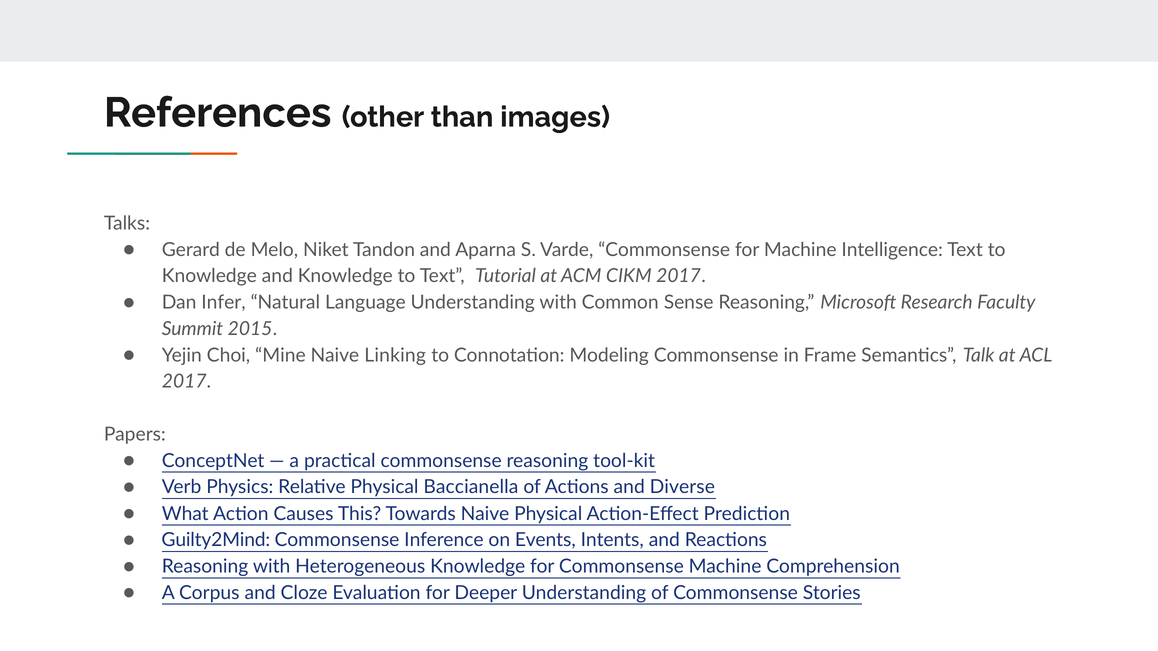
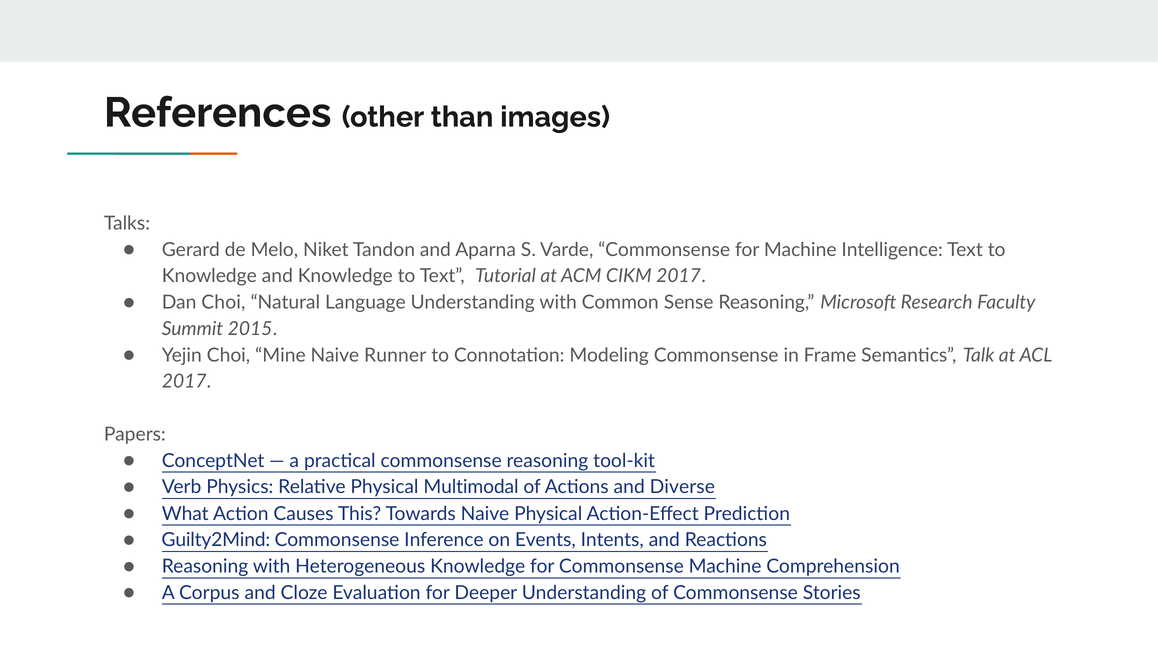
Dan Infer: Infer -> Choi (223, 303)
Linking: Linking -> Runner (395, 355)
Baccianella: Baccianella -> Multimodal (471, 487)
